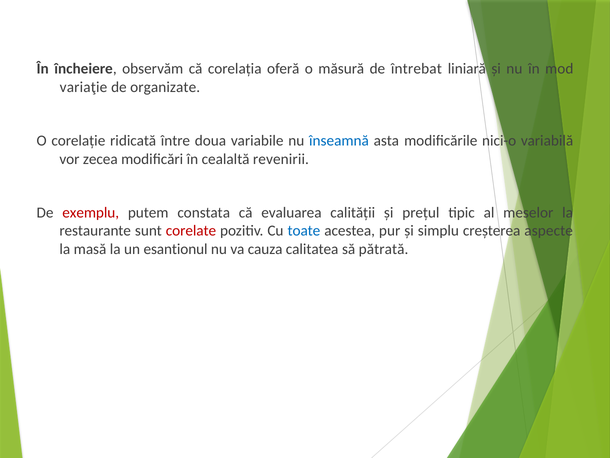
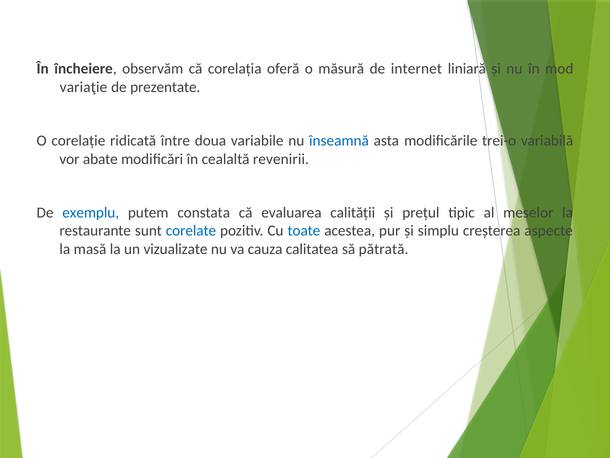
întrebat: întrebat -> internet (416, 69)
organizate: organizate -> prezentate (165, 87)
nici-o: nici-o -> trei-o (499, 141)
zecea: zecea -> abate (100, 159)
exemplu colour: red -> blue (91, 212)
corelate colour: red -> blue (191, 231)
esantionul: esantionul -> vizualizate (176, 249)
